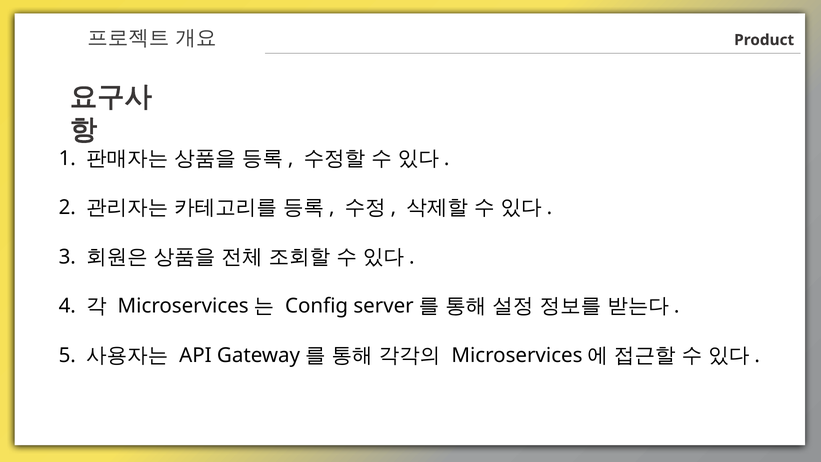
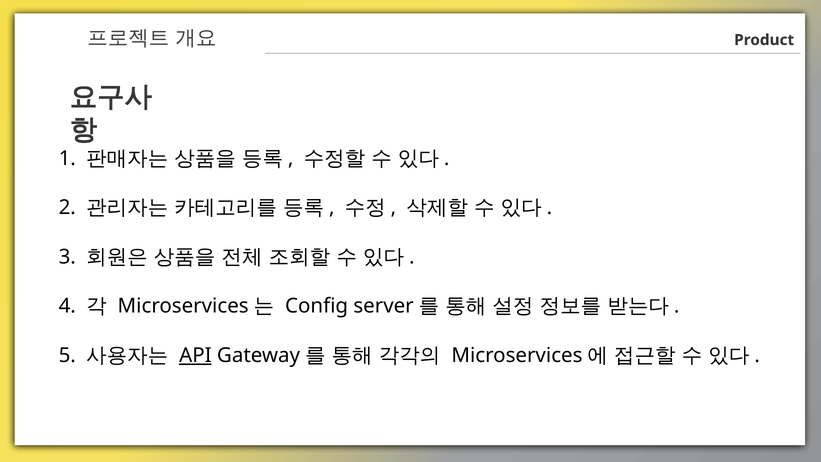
API underline: none -> present (195, 355)
